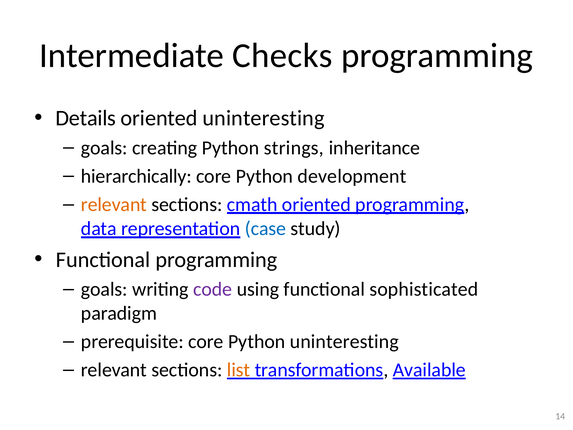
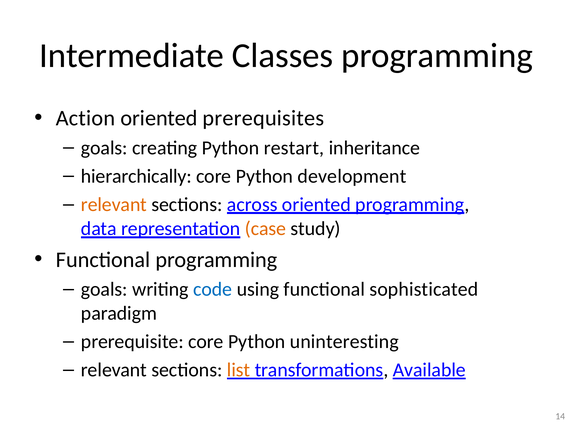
Checks: Checks -> Classes (283, 55)
Details: Details -> Action (86, 118)
oriented uninteresting: uninteresting -> prerequisites (263, 118)
strings: strings -> restart (294, 148)
cmath: cmath -> across (252, 204)
case colour: blue -> orange (265, 229)
code colour: purple -> blue (213, 289)
